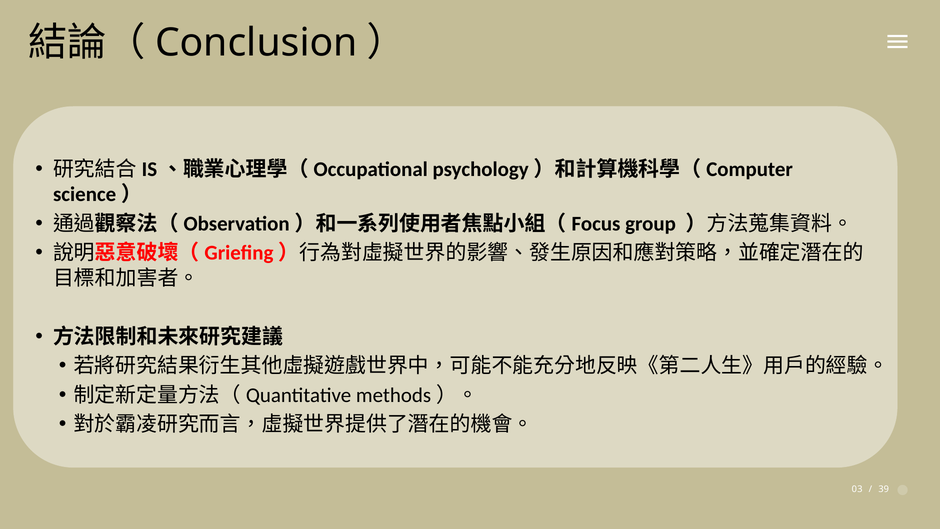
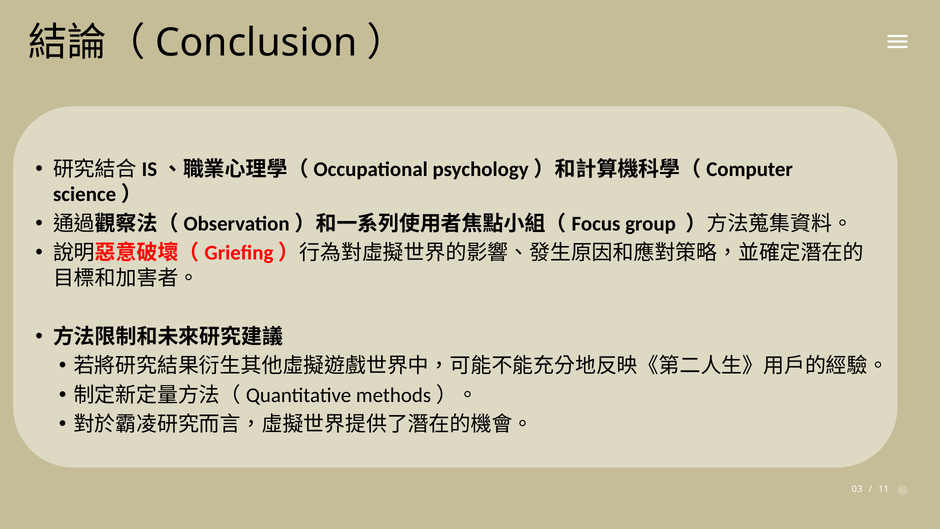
39: 39 -> 11 (884, 489)
